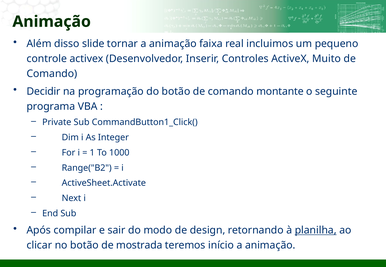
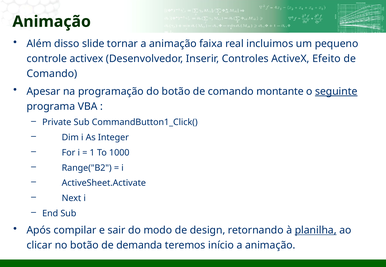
Muito: Muito -> Efeito (327, 59)
Decidir: Decidir -> Apesar (44, 91)
seguinte underline: none -> present (336, 91)
mostrada: mostrada -> demanda (139, 245)
